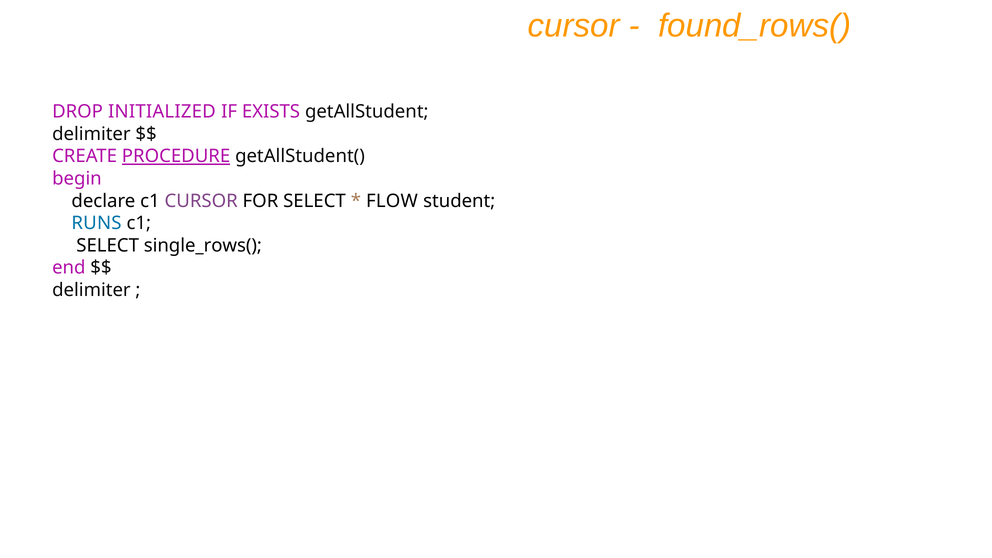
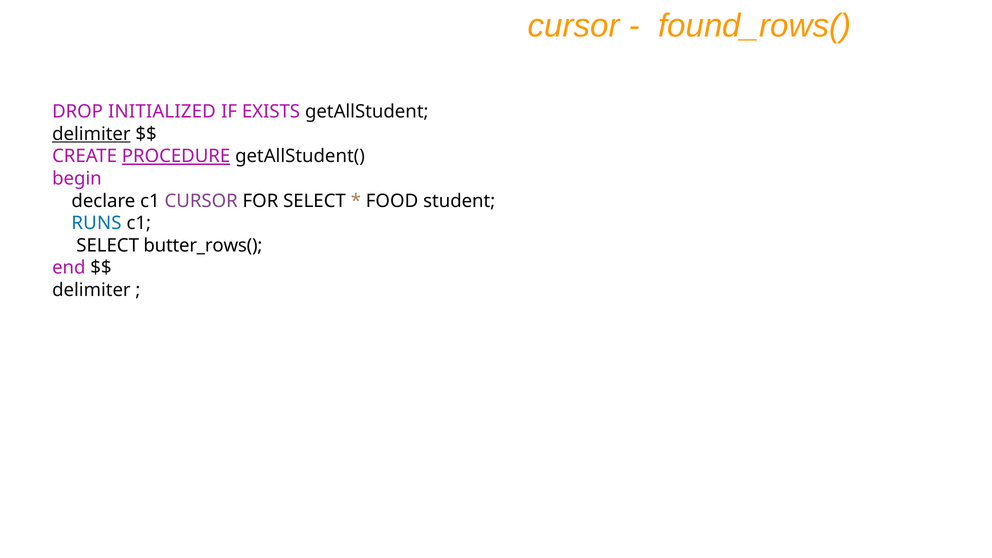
delimiter underline: none -> present (91, 134)
FLOW: FLOW -> FOOD (392, 201)
single_rows(: single_rows( -> butter_rows( (203, 246)
